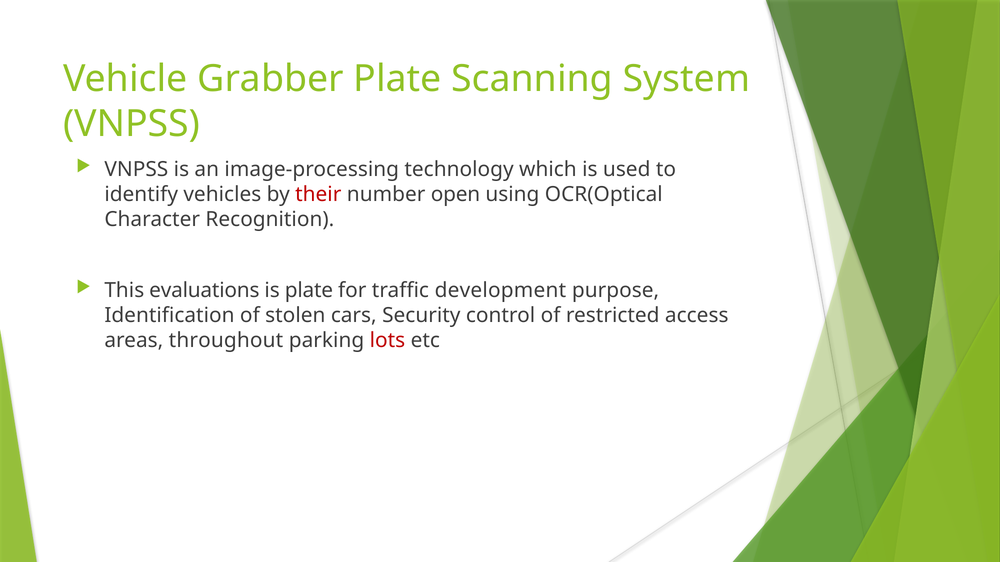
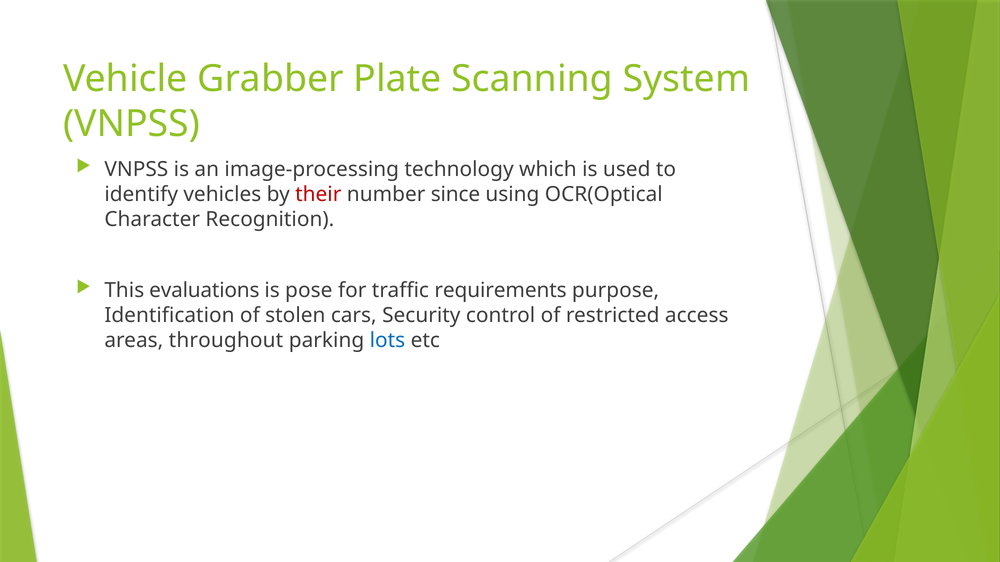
open: open -> since (455, 195)
is plate: plate -> pose (309, 290)
development: development -> requirements (501, 290)
lots colour: red -> blue (387, 341)
